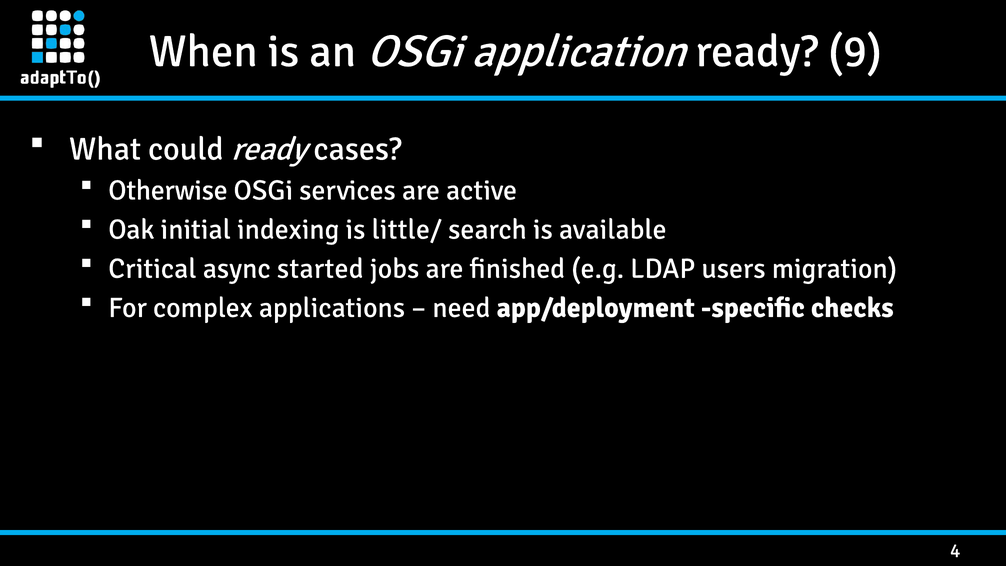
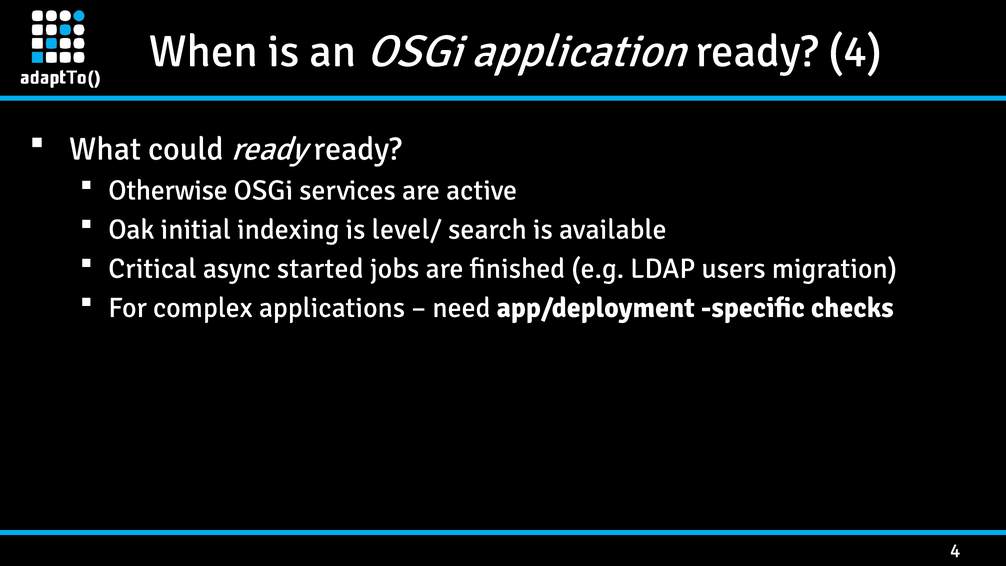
ready 9: 9 -> 4 (855, 51)
ready cases: cases -> ready (358, 149)
little/: little/ -> level/ (407, 229)
